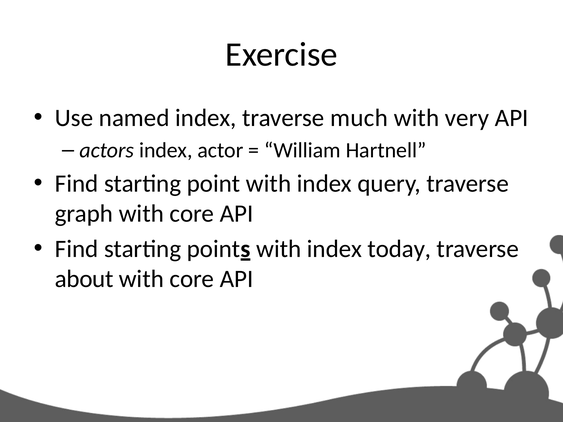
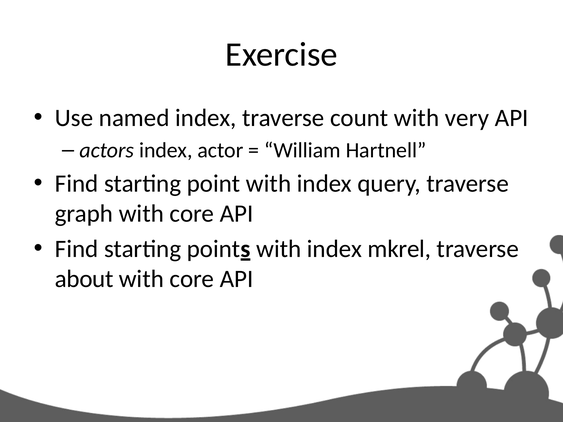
much: much -> count (359, 118)
today: today -> mkrel (399, 249)
